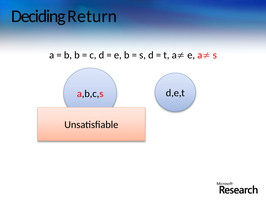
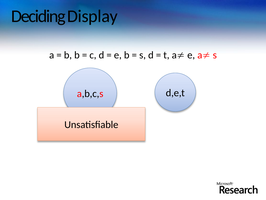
Return: Return -> Display (92, 16)
